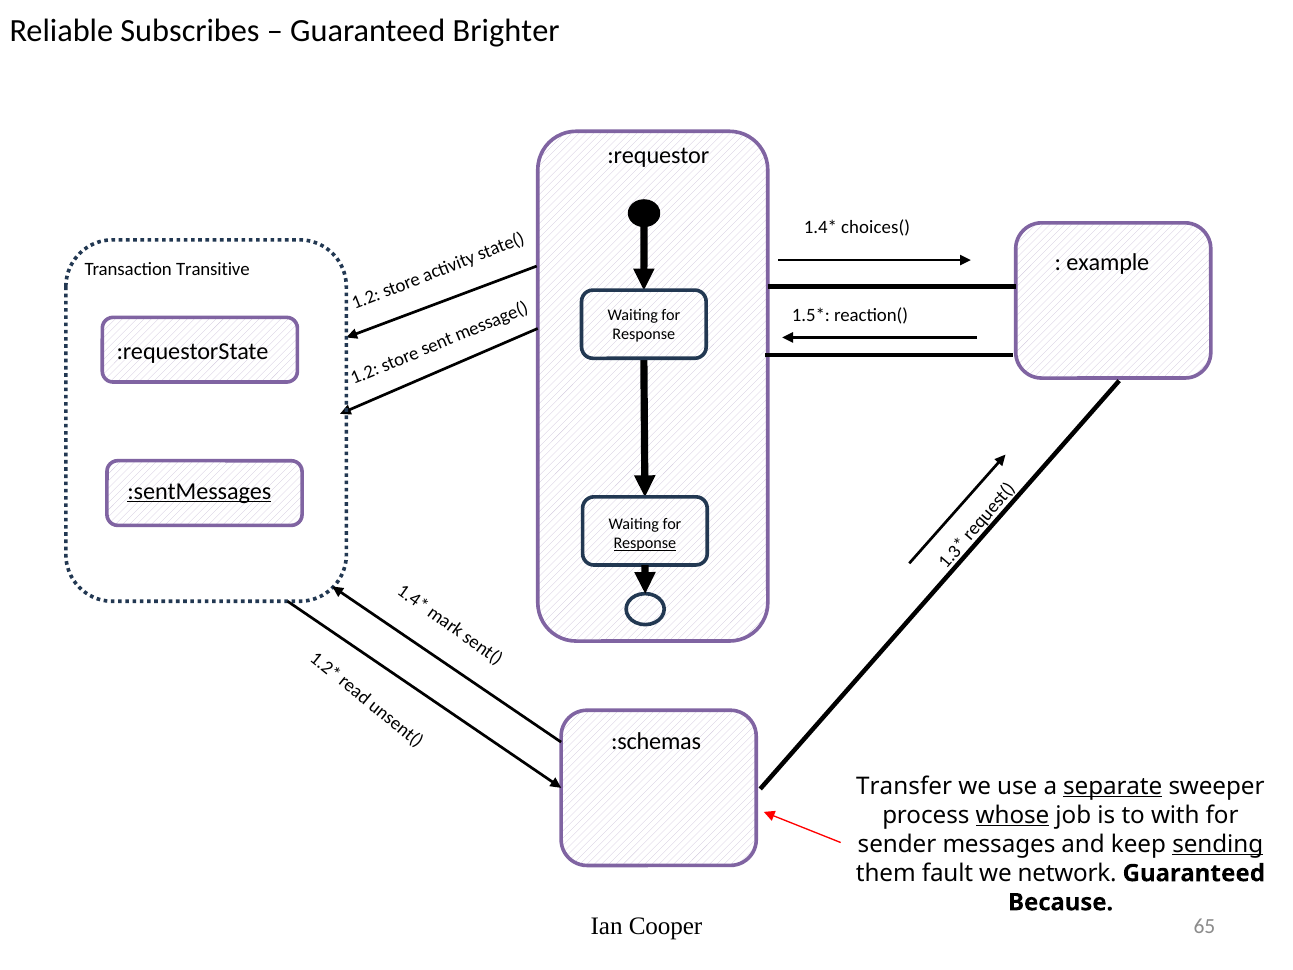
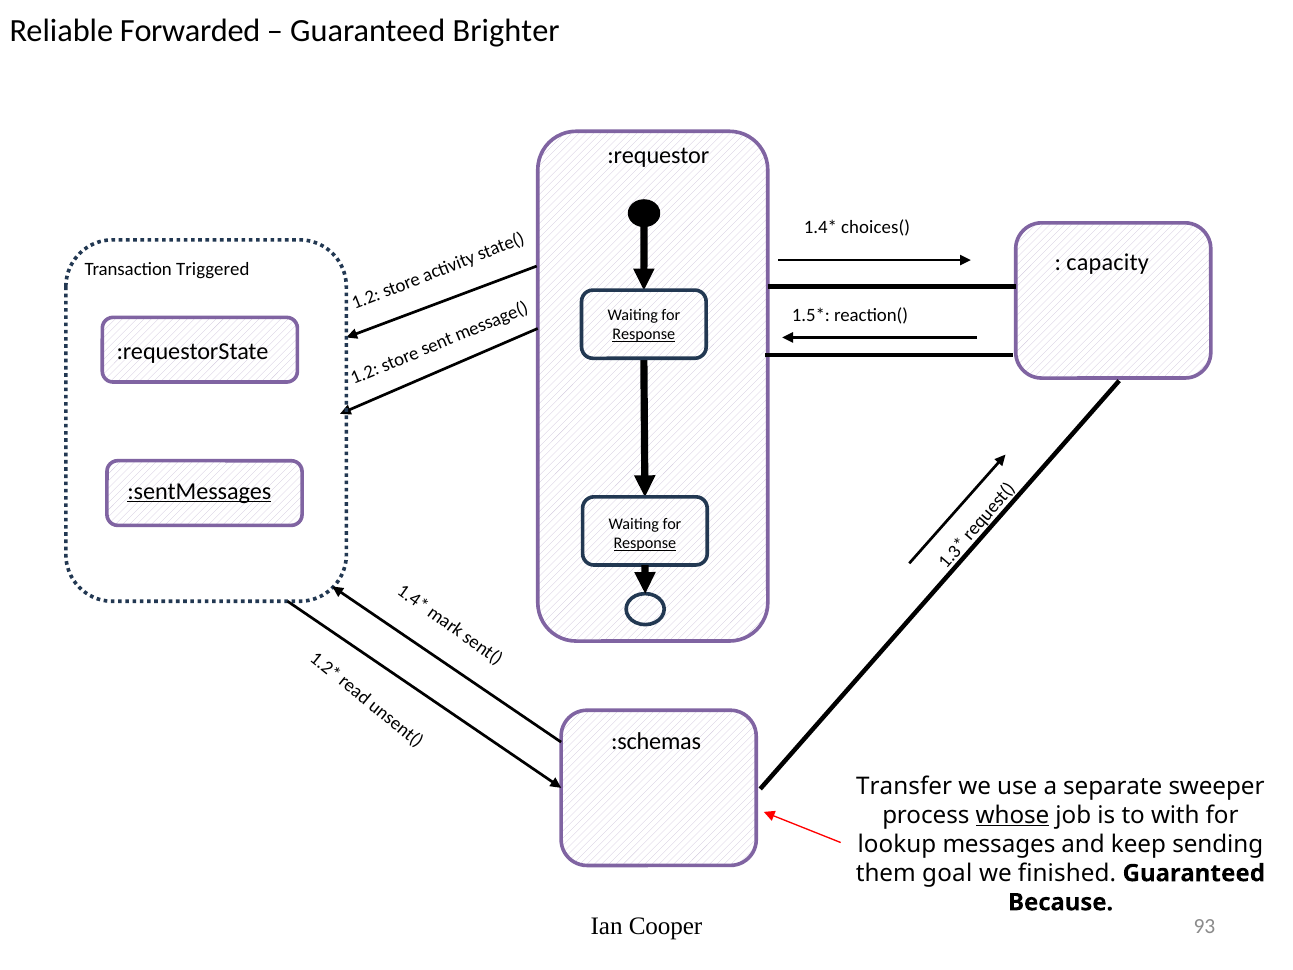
Subscribes: Subscribes -> Forwarded (190, 31)
example: example -> capacity (1108, 262)
Transitive: Transitive -> Triggered (213, 269)
Response underline: none -> present (644, 334)
separate underline: present -> none (1113, 786)
sender: sender -> lookup (897, 844)
sending underline: present -> none (1218, 844)
fault: fault -> goal (947, 873)
network: network -> finished (1067, 873)
65: 65 -> 93 (1205, 926)
